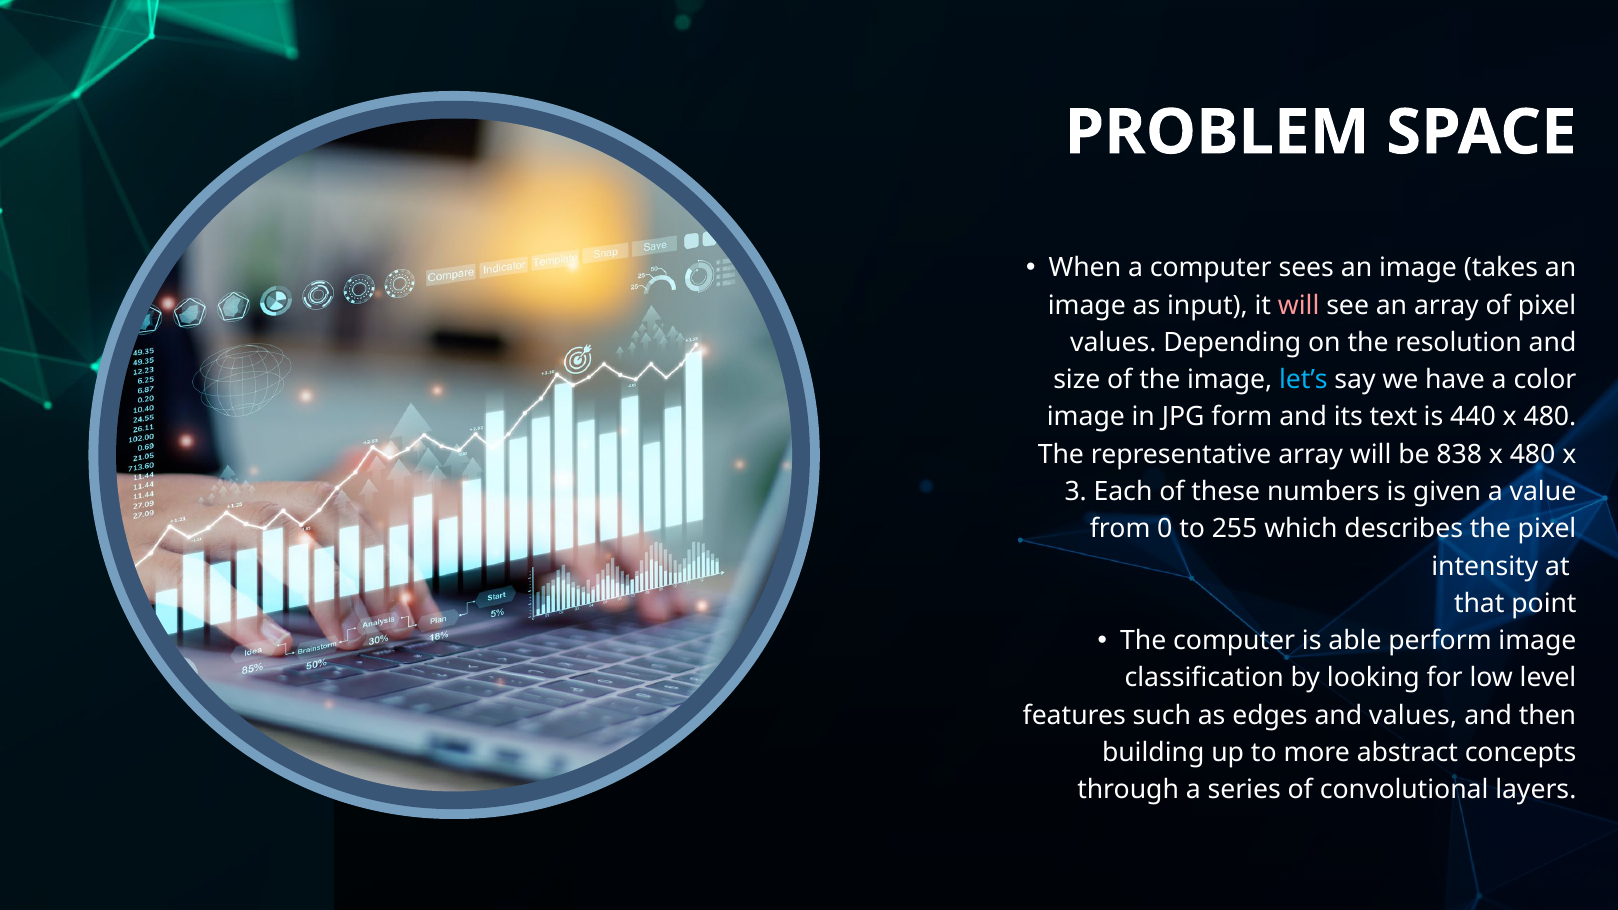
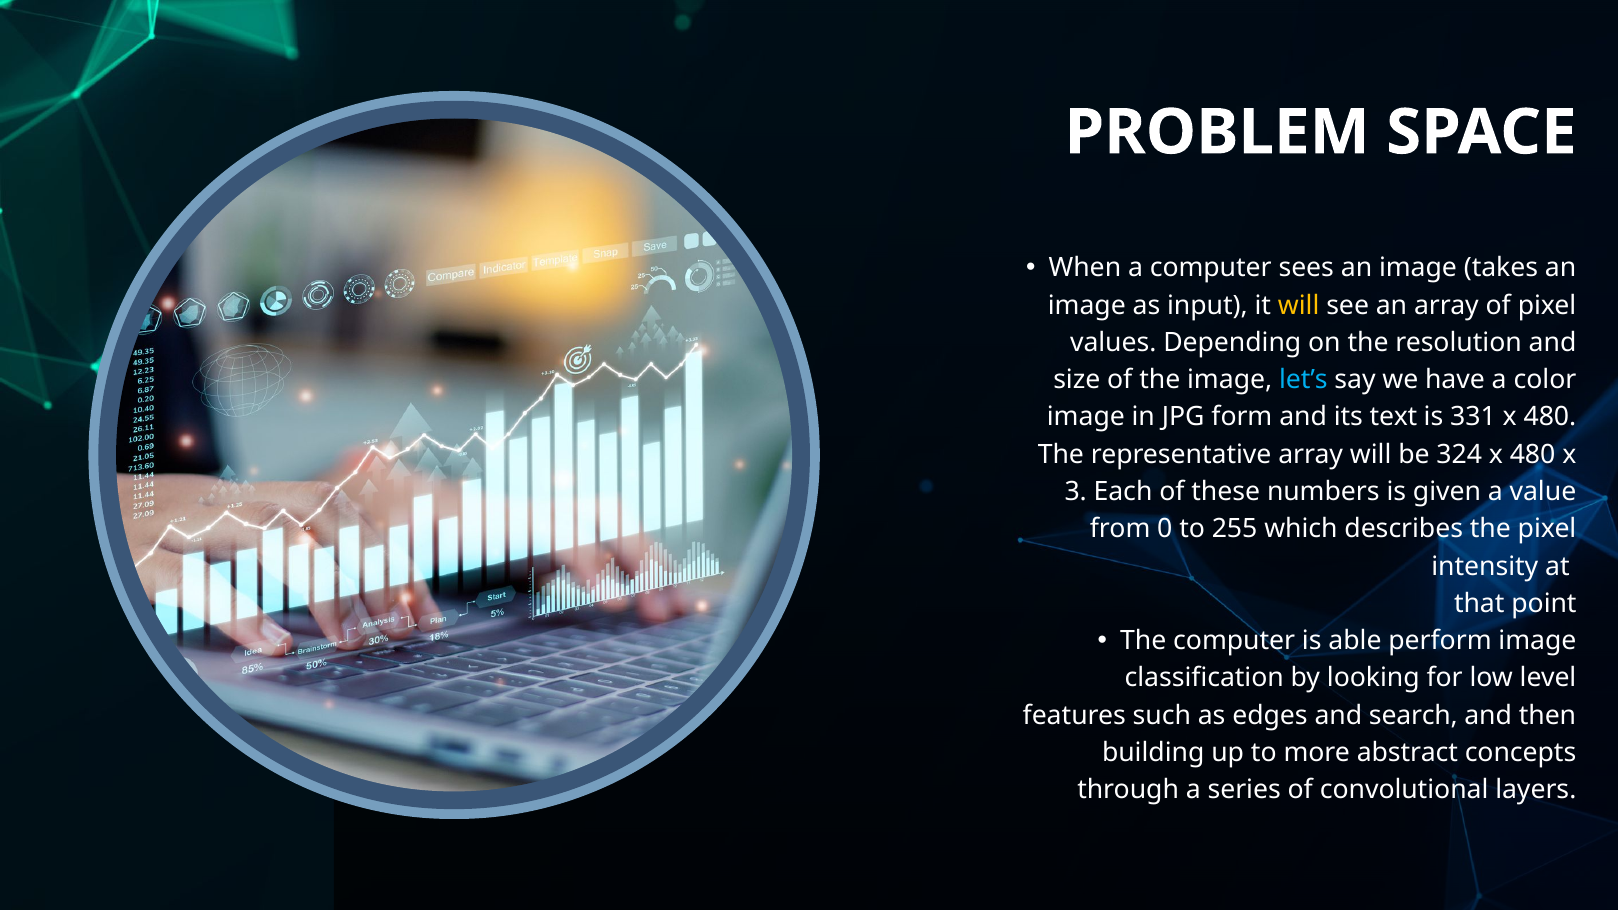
will colour: pink -> yellow (1299, 305)
440: 440 -> 331 (1473, 417)
838: 838 -> 324 (1459, 455)
and values: values -> search (1413, 716)
